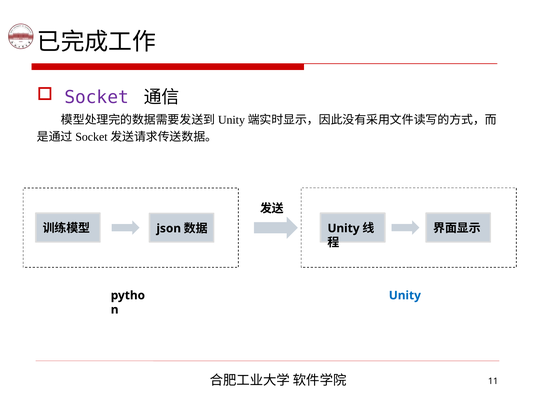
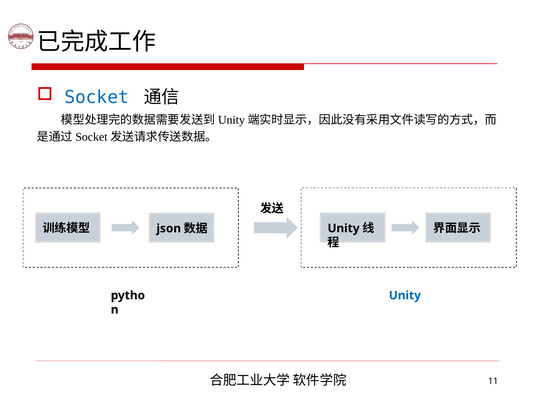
Socket colour: purple -> blue (97, 97)
